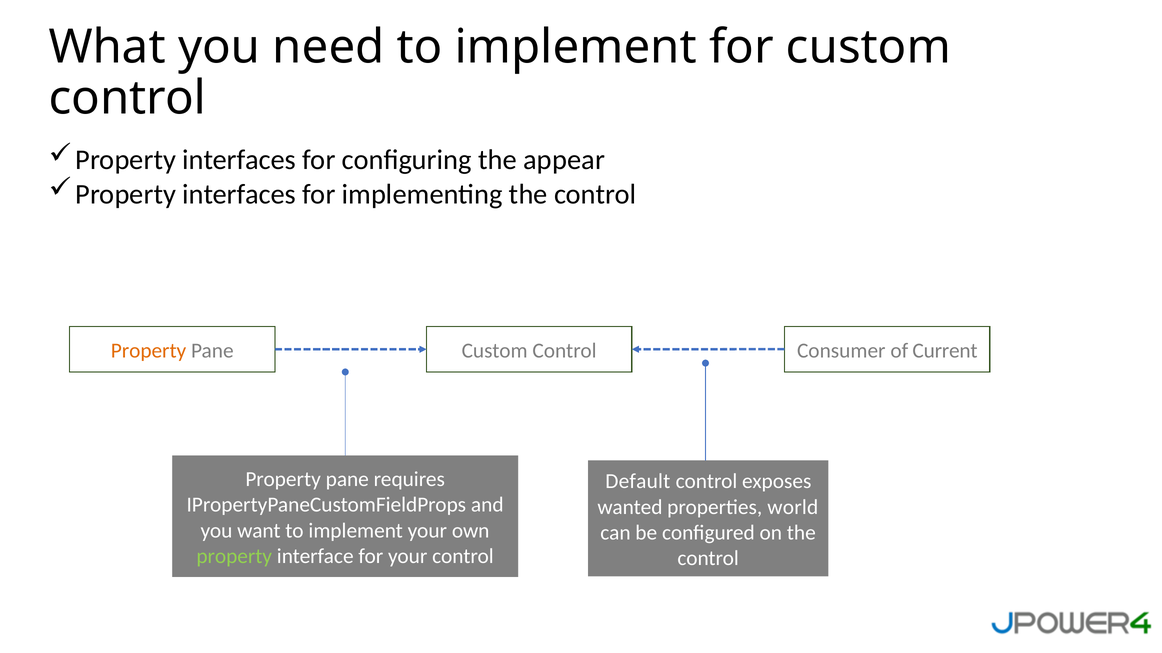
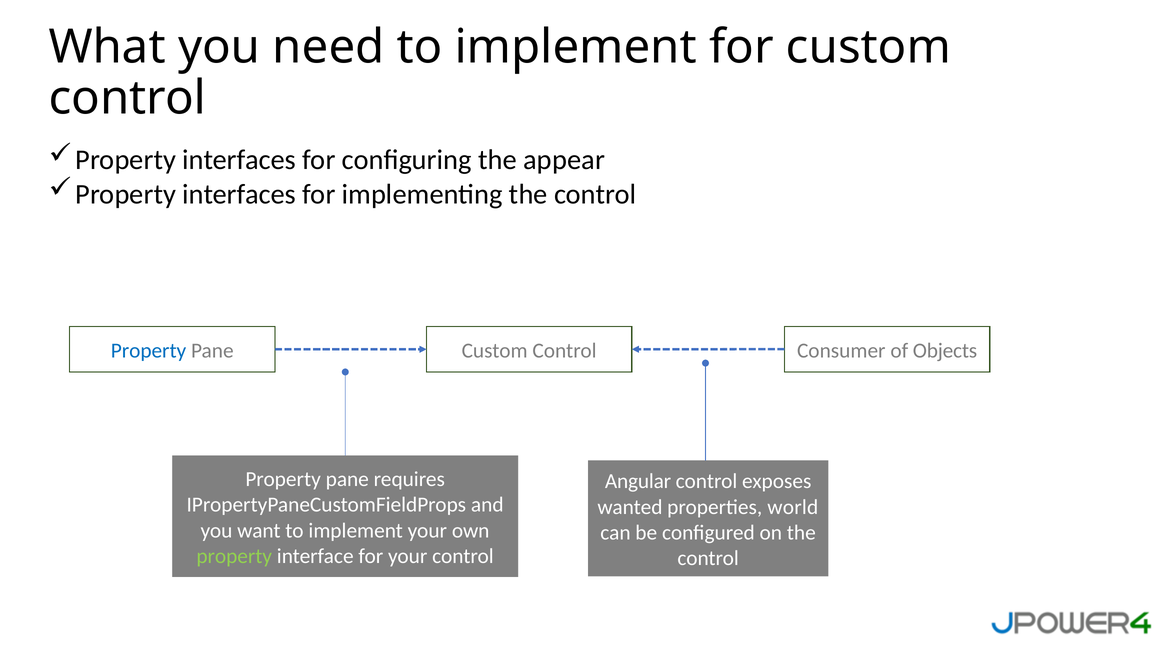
Property colour: orange -> blue (149, 351)
Current: Current -> Objects (945, 351)
Default: Default -> Angular (638, 482)
